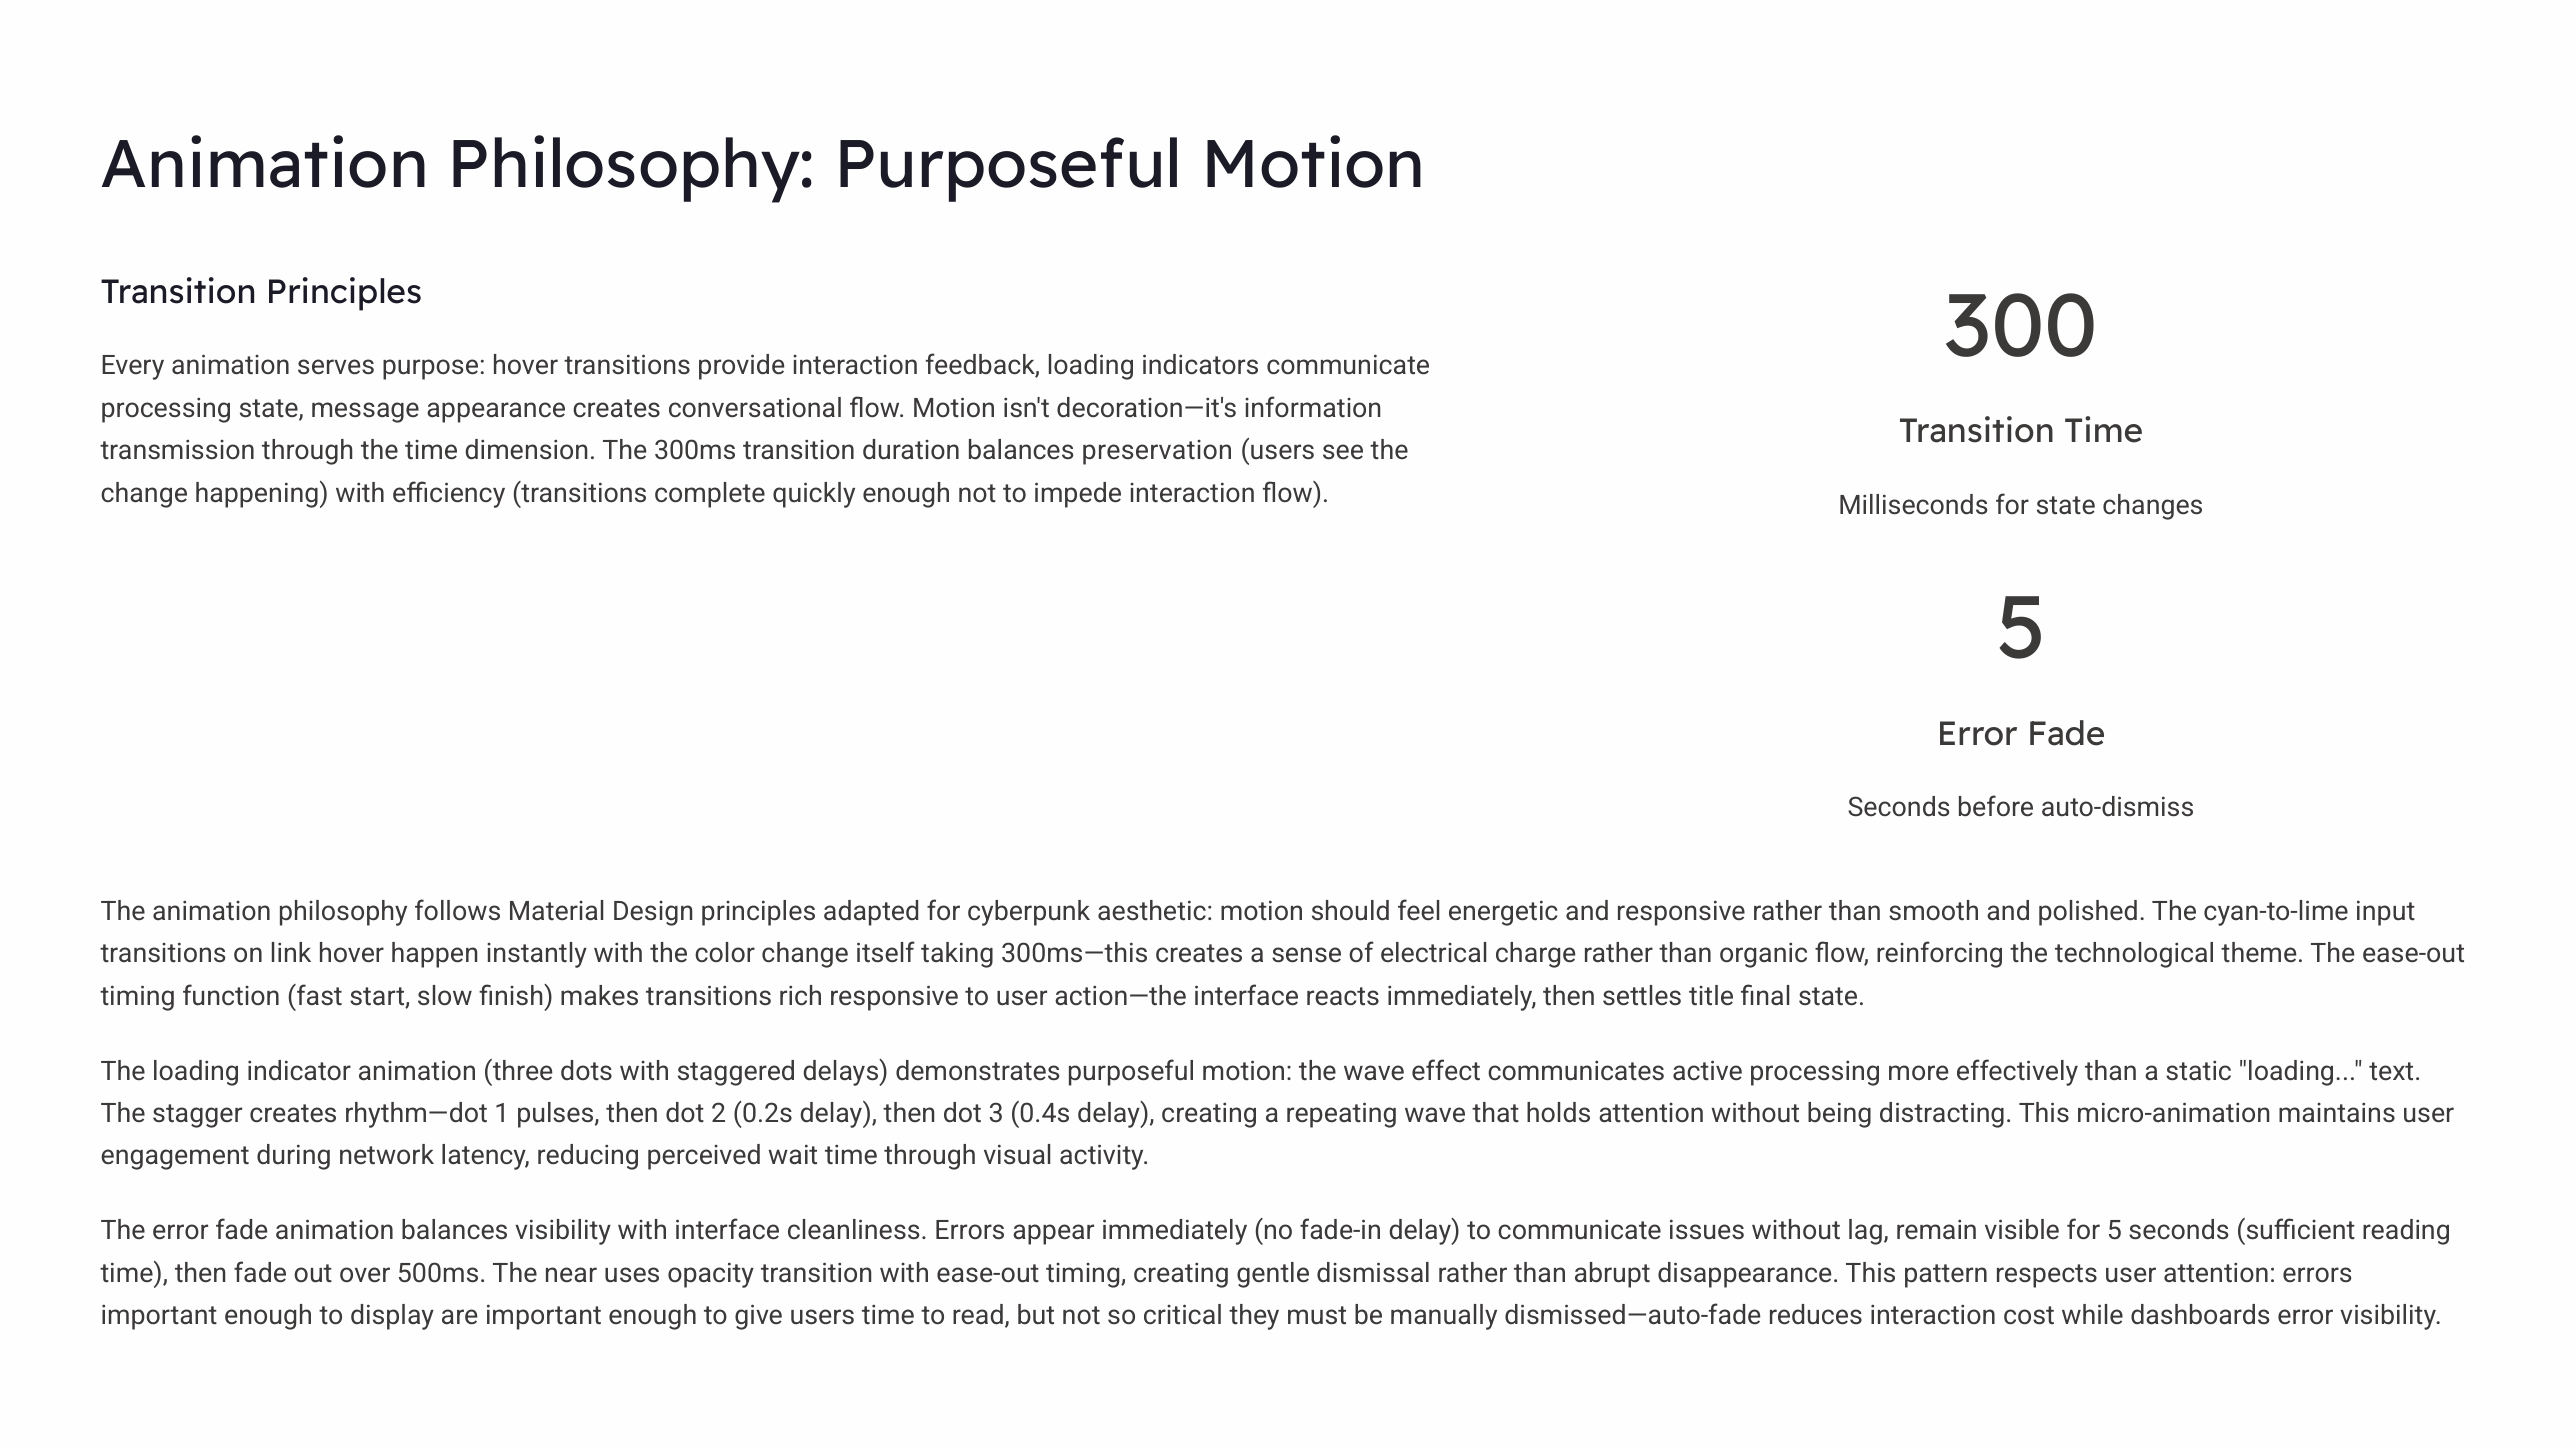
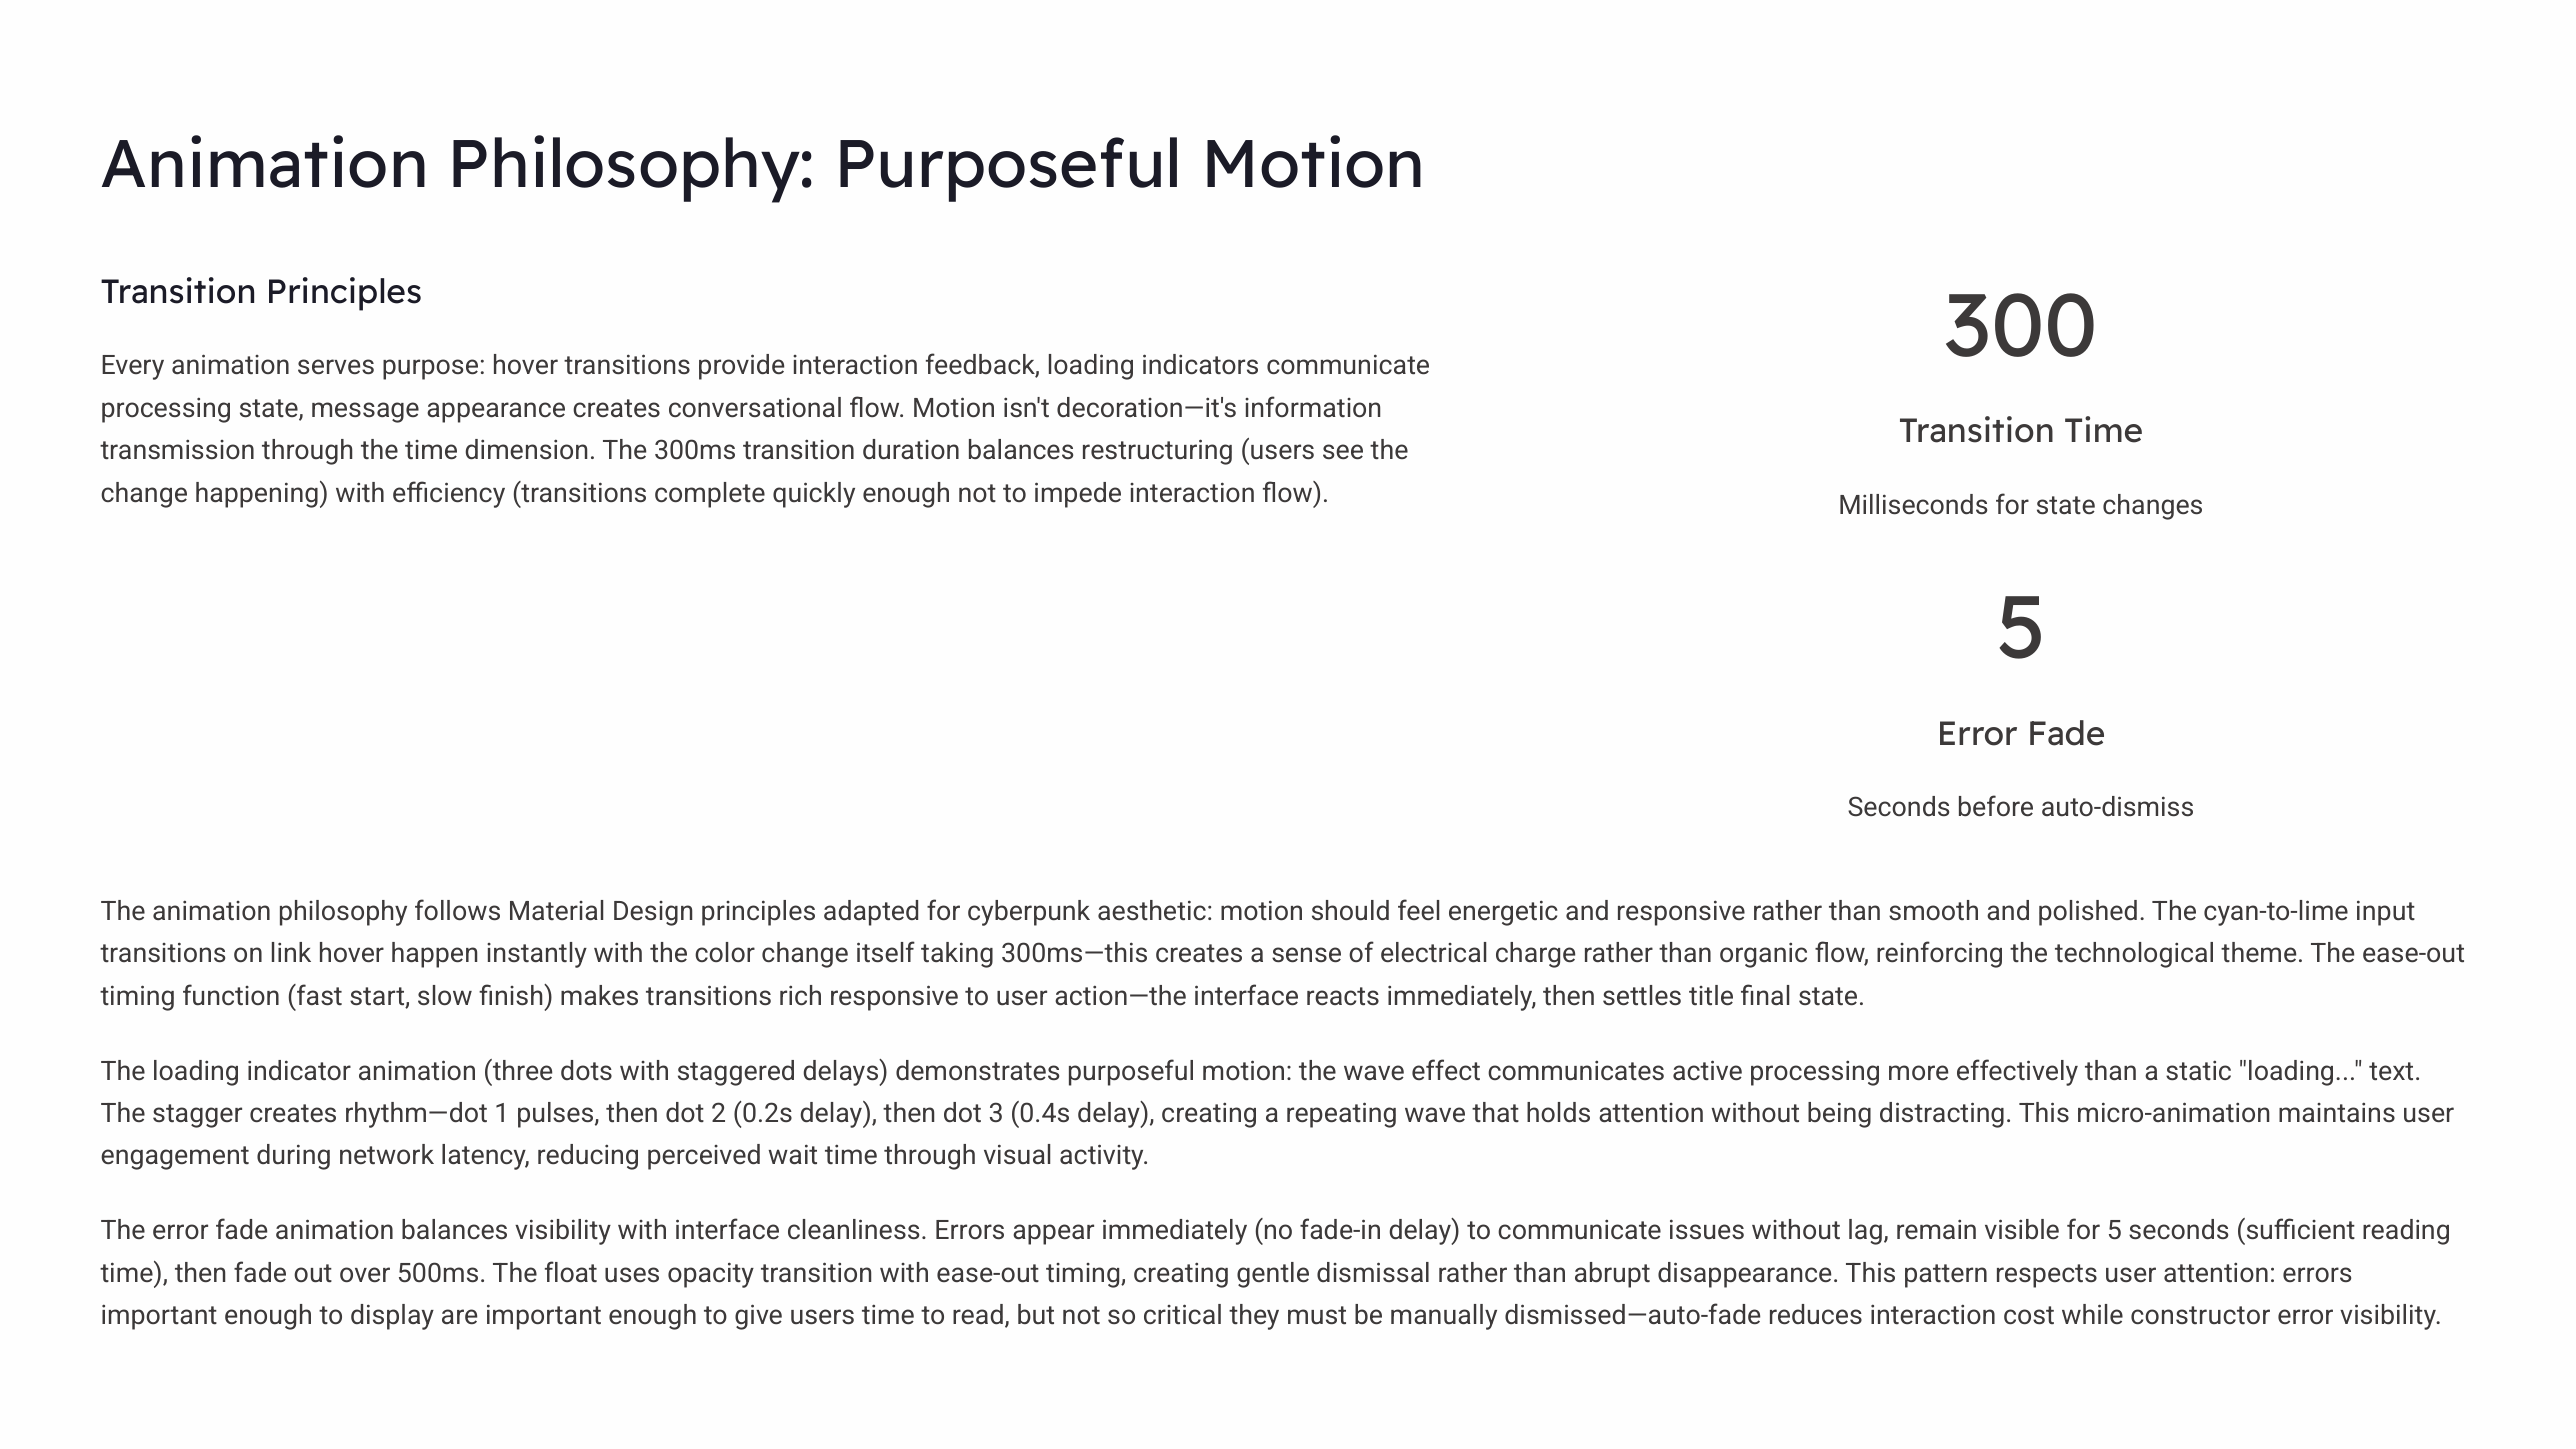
preservation: preservation -> restructuring (1157, 451)
near: near -> float (571, 1273)
dashboards: dashboards -> constructor (2200, 1316)
